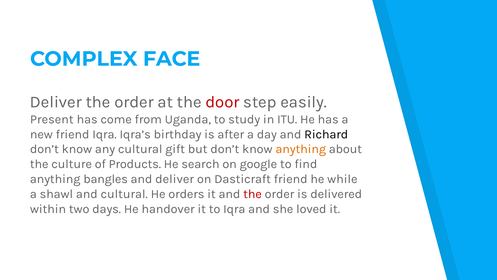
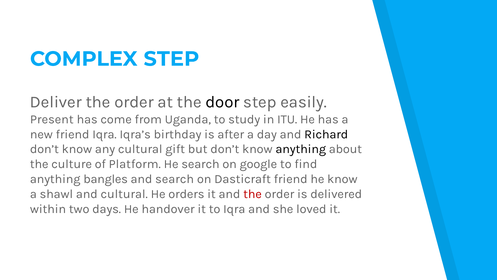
COMPLEX FACE: FACE -> STEP (171, 59)
door colour: red -> black (222, 102)
anything colour: orange -> black (301, 149)
Products: Products -> Platform (135, 164)
and deliver: deliver -> search (175, 179)
he while: while -> know (342, 179)
